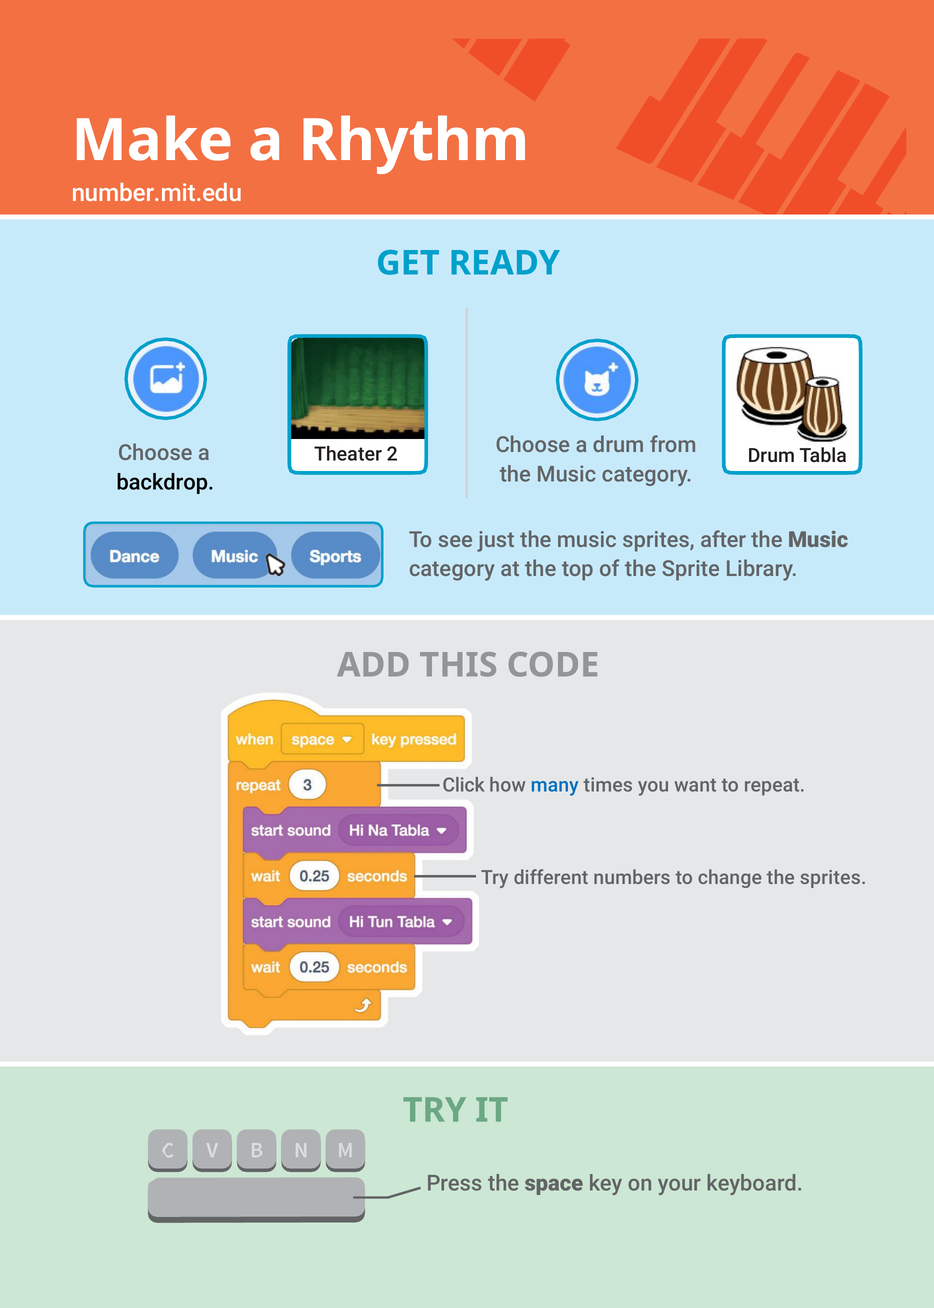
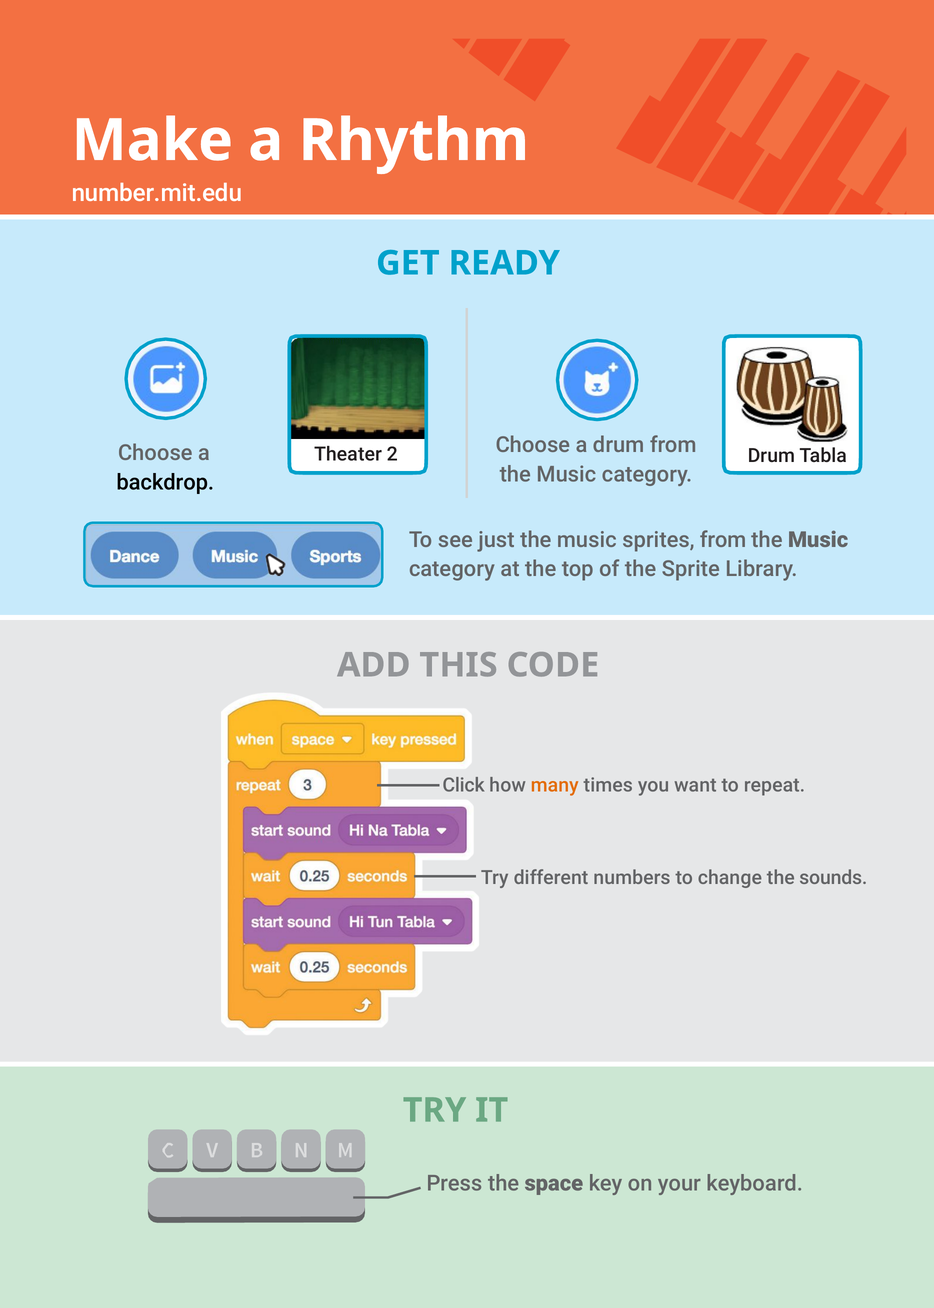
sprites after: after -> from (723, 540)
many colour: blue -> orange (555, 785)
the sprites: sprites -> sounds (833, 878)
